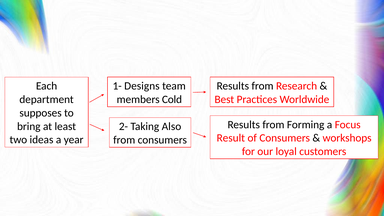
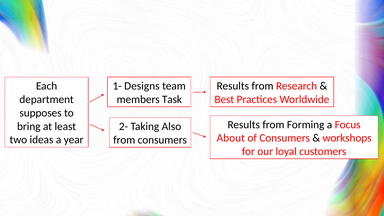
Cold: Cold -> Task (172, 99)
Result: Result -> About (231, 138)
